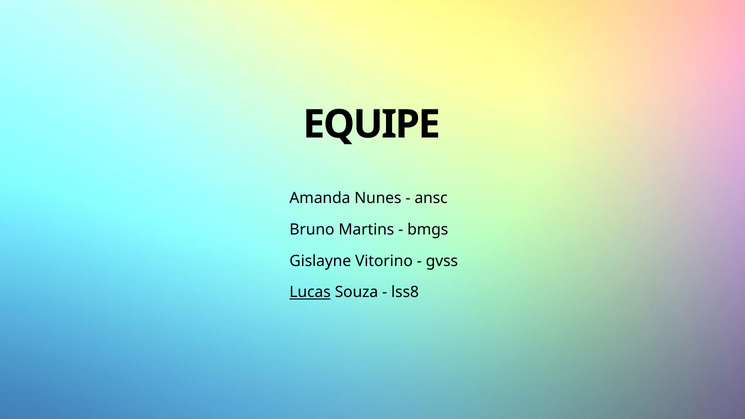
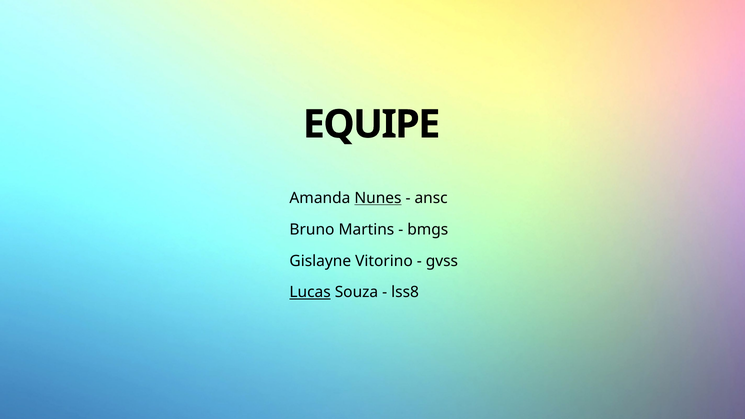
Nunes underline: none -> present (378, 198)
